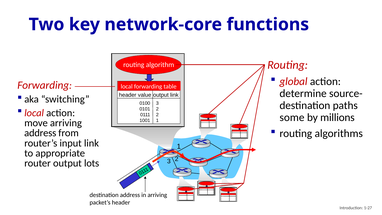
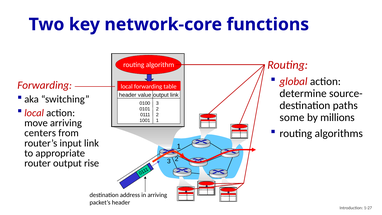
address: address -> centers (40, 133)
lots: lots -> rise (92, 163)
